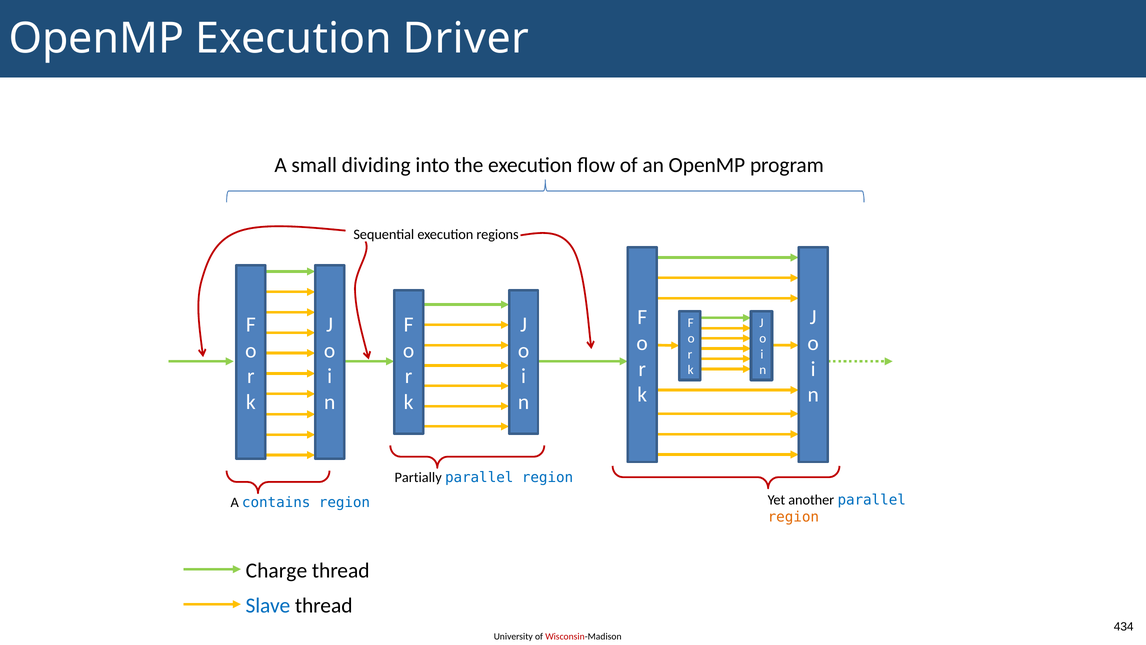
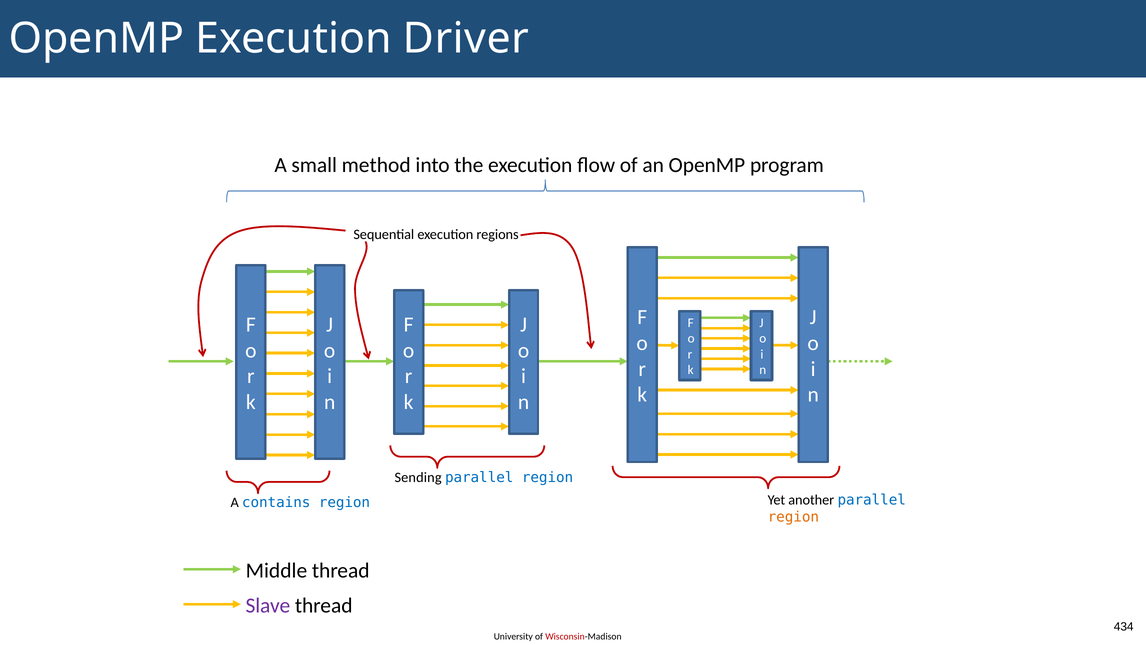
dividing: dividing -> method (376, 165)
Partially: Partially -> Sending (418, 477)
Charge: Charge -> Middle (276, 570)
Slave colour: blue -> purple (268, 605)
